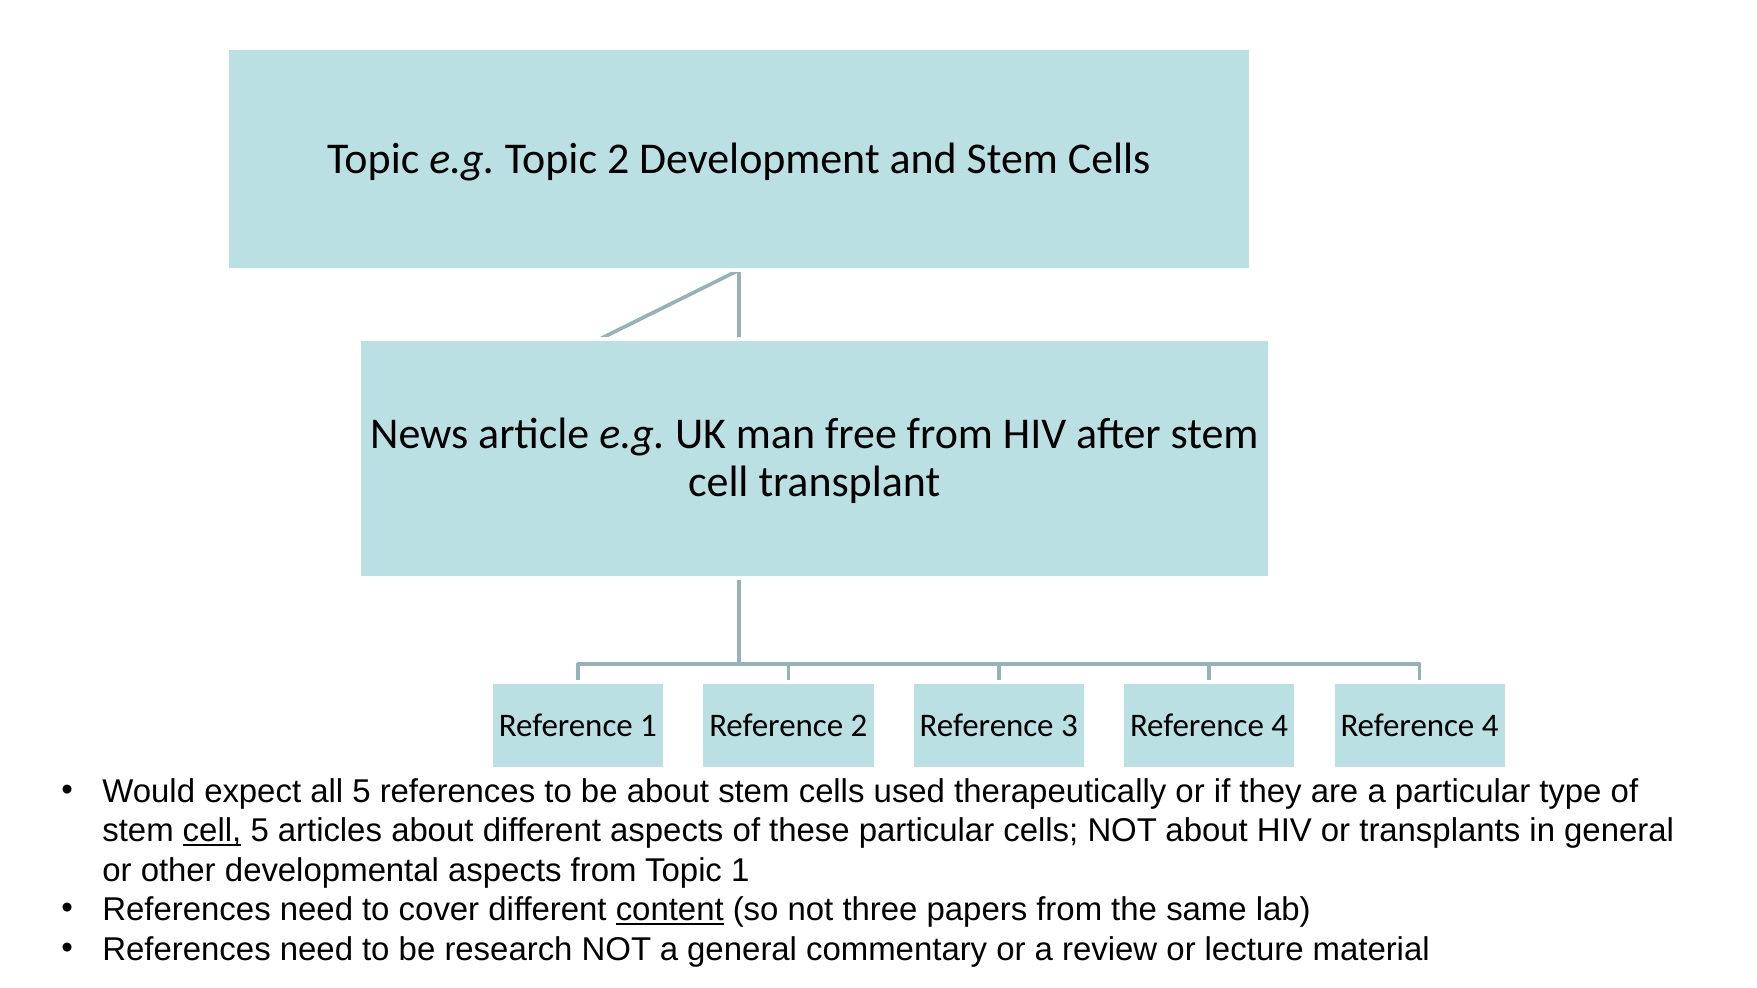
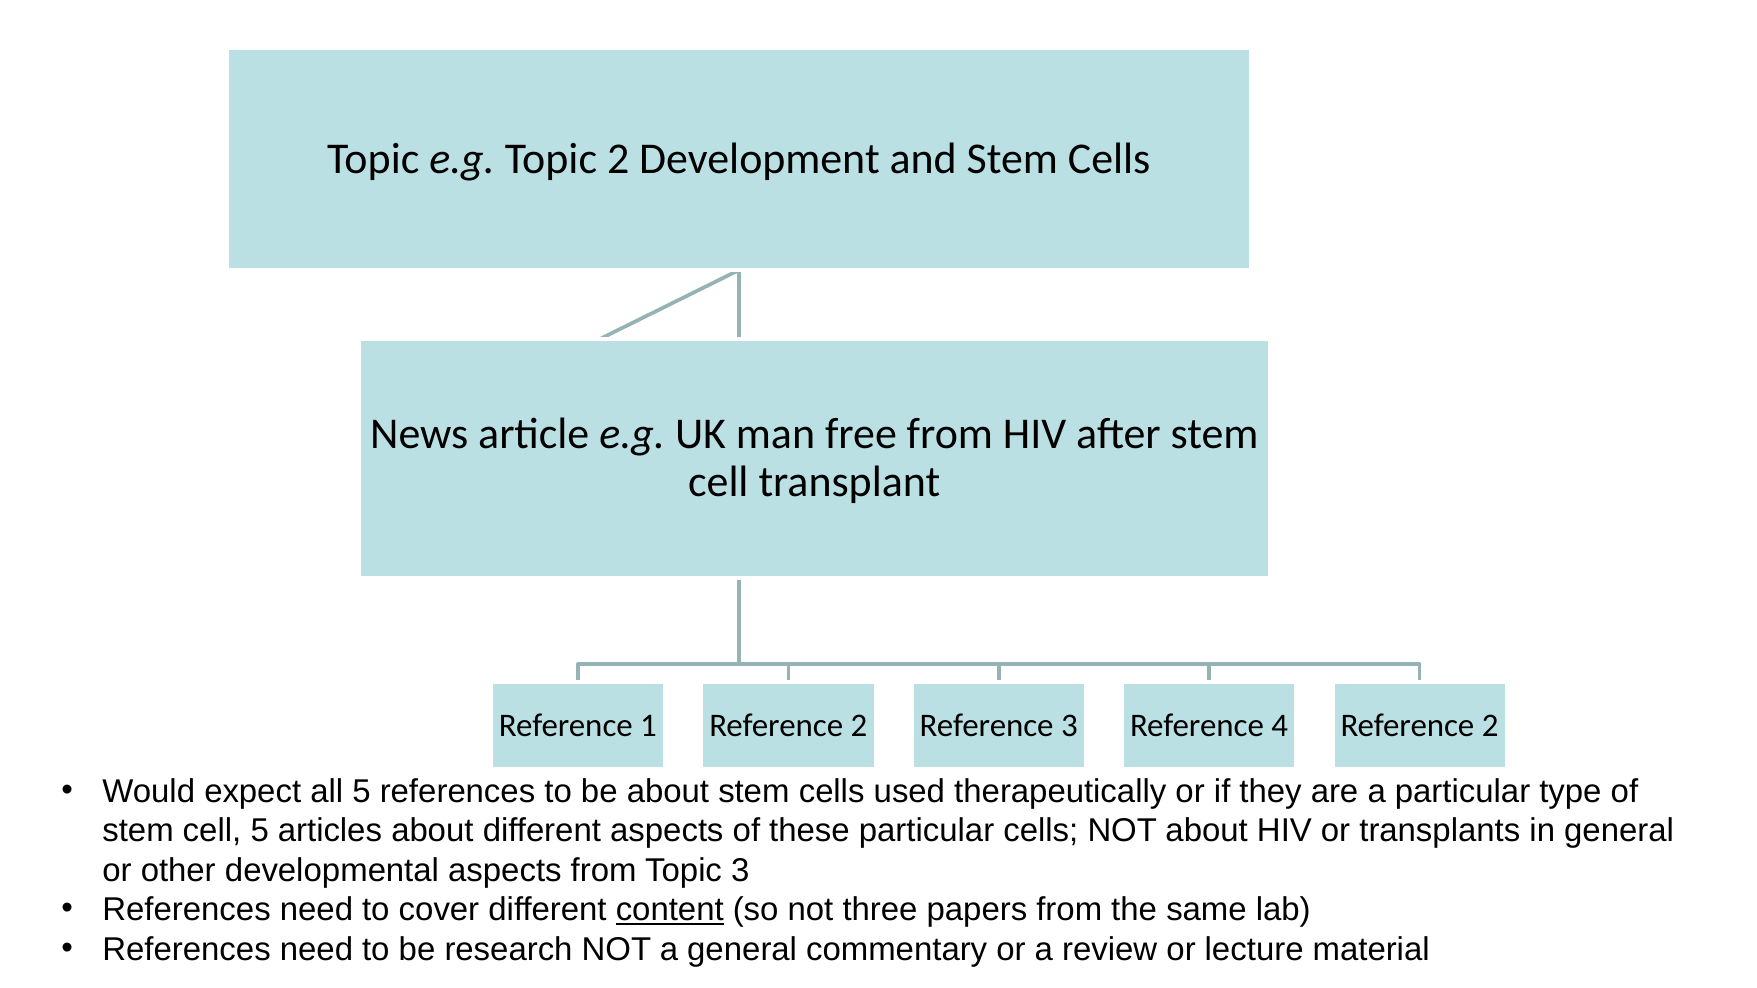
4: 4 -> 2 (1490, 726)
cell underline: present -> none (212, 831)
Topic 1: 1 -> 3 (740, 870)
